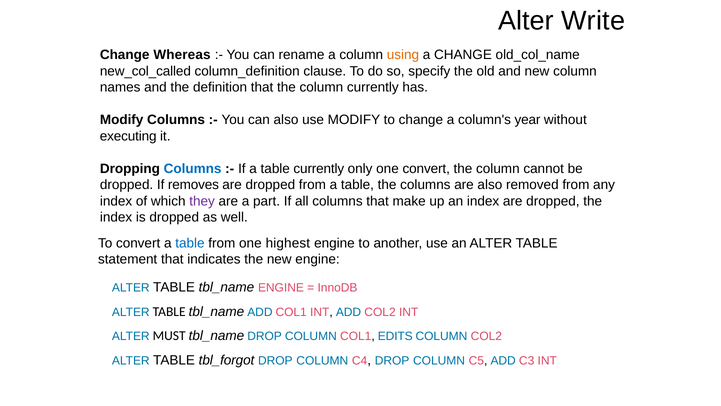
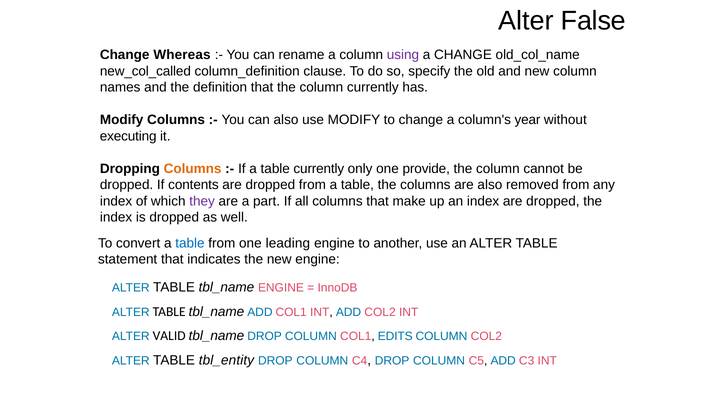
Write: Write -> False (593, 21)
using colour: orange -> purple (403, 55)
Columns colour: blue -> orange (193, 168)
one convert: convert -> provide (426, 168)
removes: removes -> contents (193, 185)
highest: highest -> leading (288, 243)
MUST: MUST -> VALID (169, 336)
tbl_forgot: tbl_forgot -> tbl_entity (226, 360)
